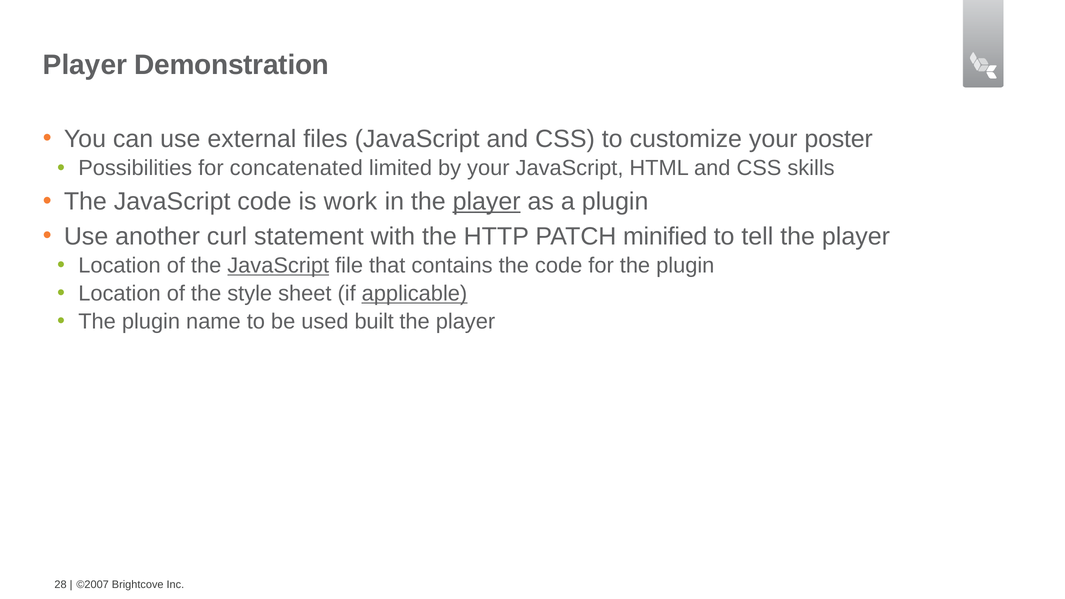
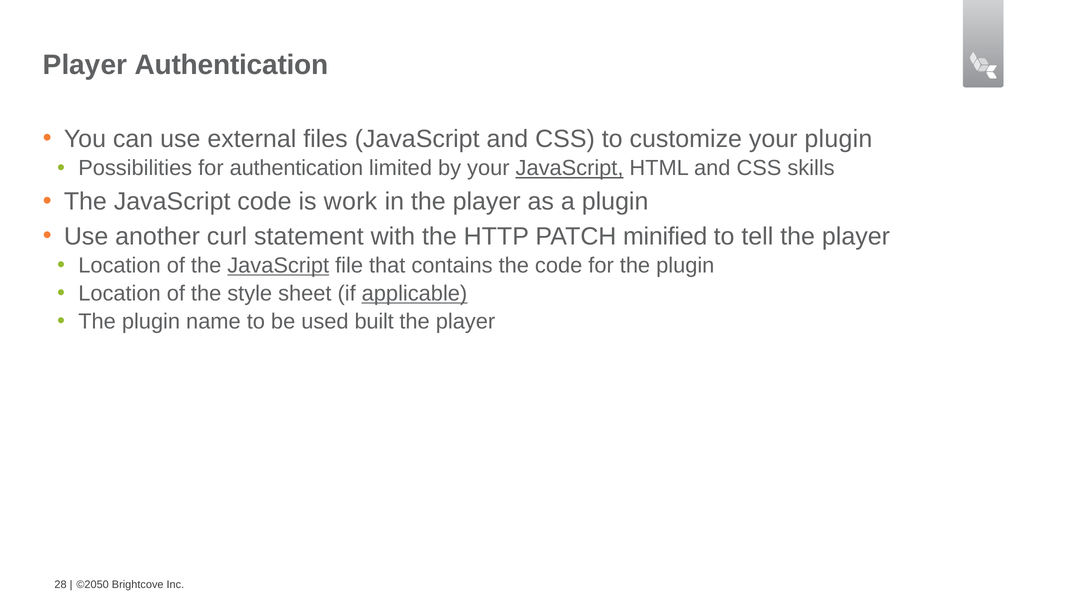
Player Demonstration: Demonstration -> Authentication (232, 65)
your poster: poster -> plugin (838, 139)
for concatenated: concatenated -> authentication (296, 168)
JavaScript underline: none -> present (570, 168)
player underline: present -> none (487, 202)
©2007: ©2007 -> ©2050 (93, 585)
